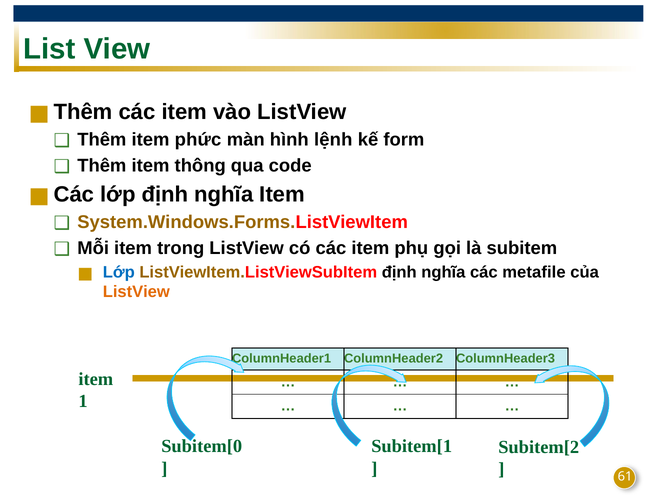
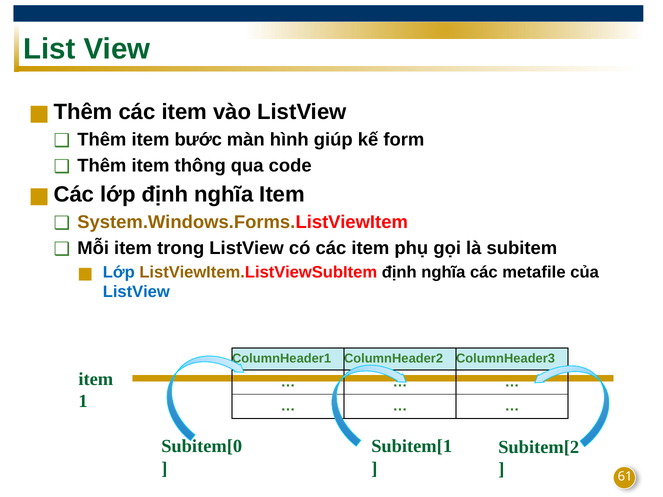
phức: phức -> bước (198, 140)
lệnh: lệnh -> giúp (333, 140)
ListView colour: orange -> blue (136, 292)
